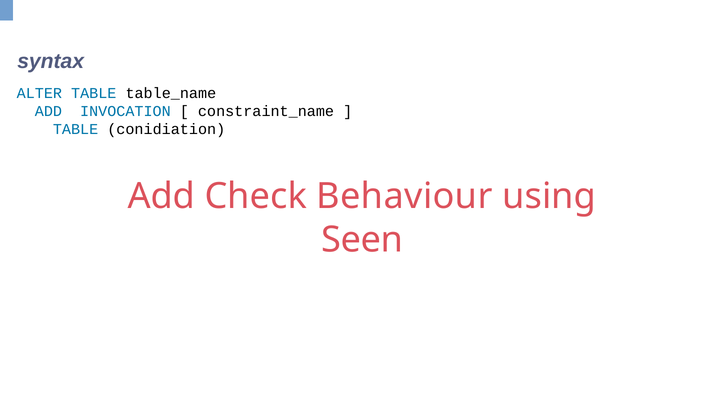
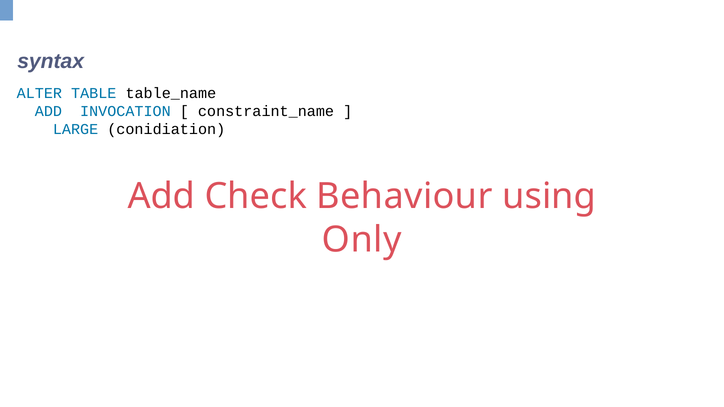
TABLE: TABLE -> LARGE (76, 129)
Seen: Seen -> Only (362, 240)
